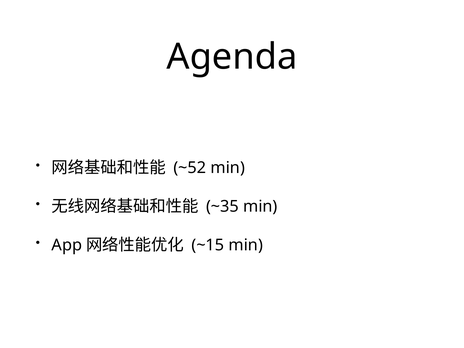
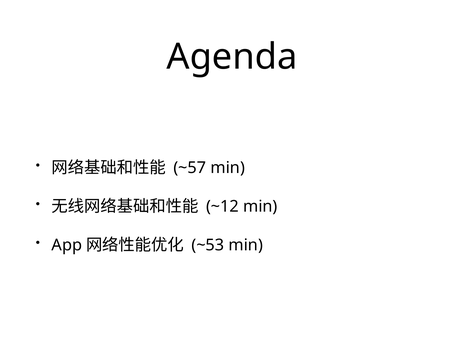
~52: ~52 -> ~57 (190, 168)
~35: ~35 -> ~12 (222, 206)
~15: ~15 -> ~53 (208, 245)
